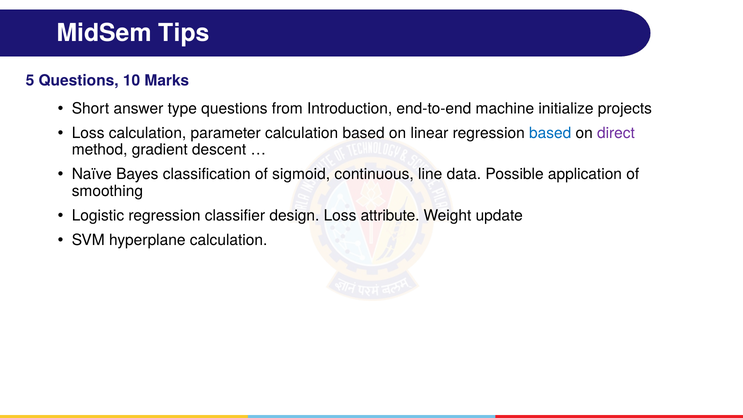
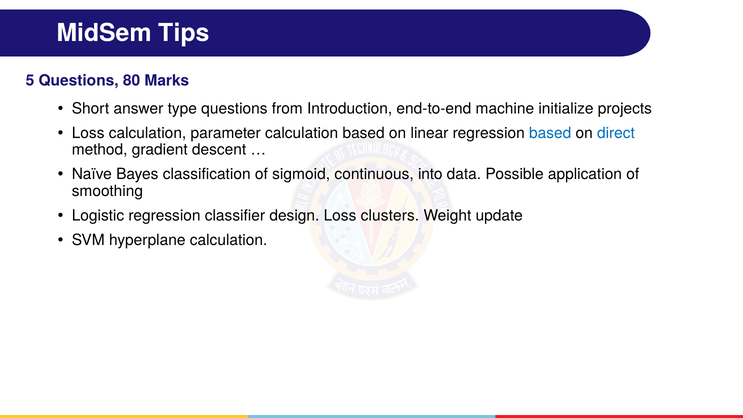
10: 10 -> 80 (132, 81)
direct colour: purple -> blue (616, 133)
line: line -> into (430, 174)
attribute: attribute -> clusters (390, 216)
